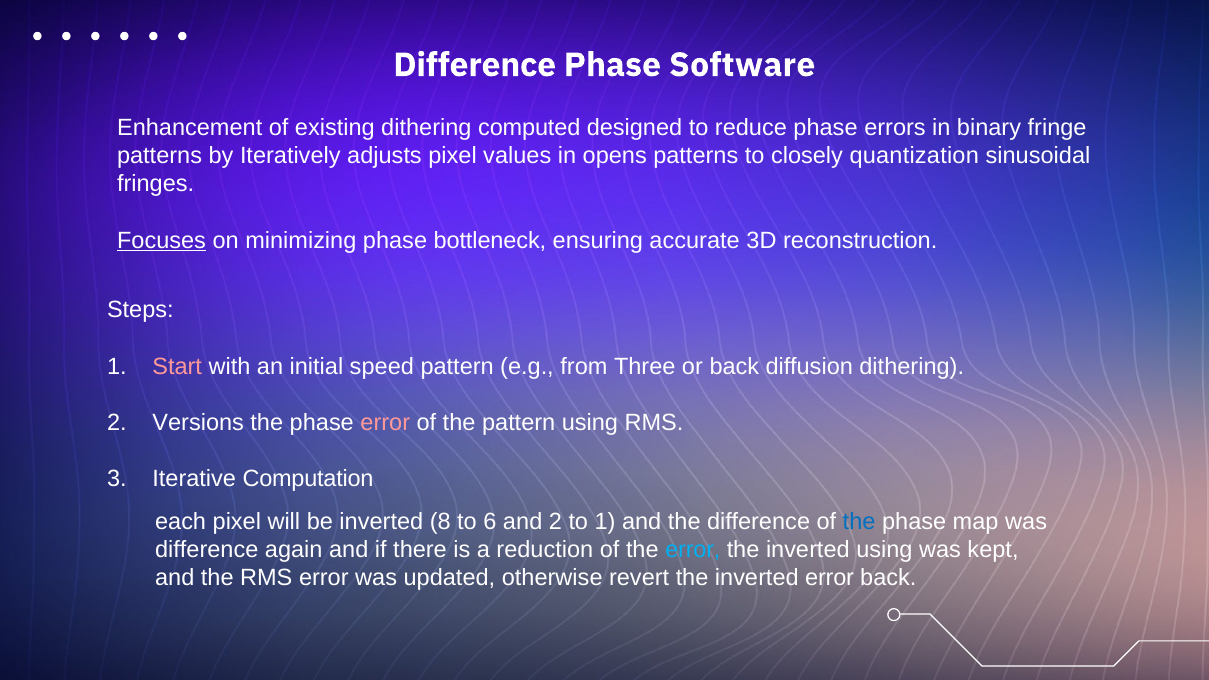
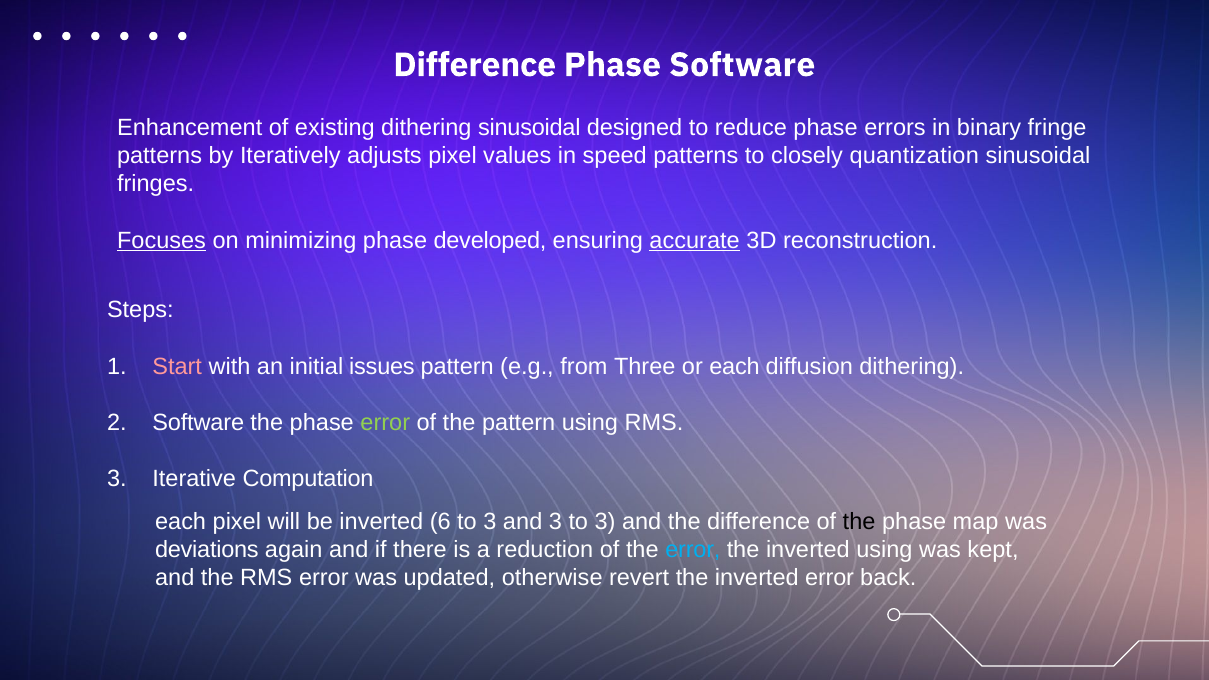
dithering computed: computed -> sinusoidal (529, 128)
opens: opens -> speed (615, 156)
bottleneck: bottleneck -> developed (490, 241)
accurate underline: none -> present (695, 241)
speed: speed -> issues (382, 366)
or back: back -> each (734, 366)
Versions: Versions -> Software (198, 423)
error colour: pink -> light green (385, 423)
8: 8 -> 6 (440, 522)
6: 6 -> 3 (490, 522)
and 2: 2 -> 3 (555, 522)
1: 1 -> 3 (605, 522)
the colour: blue -> black (859, 522)
difference: difference -> deviations (207, 550)
